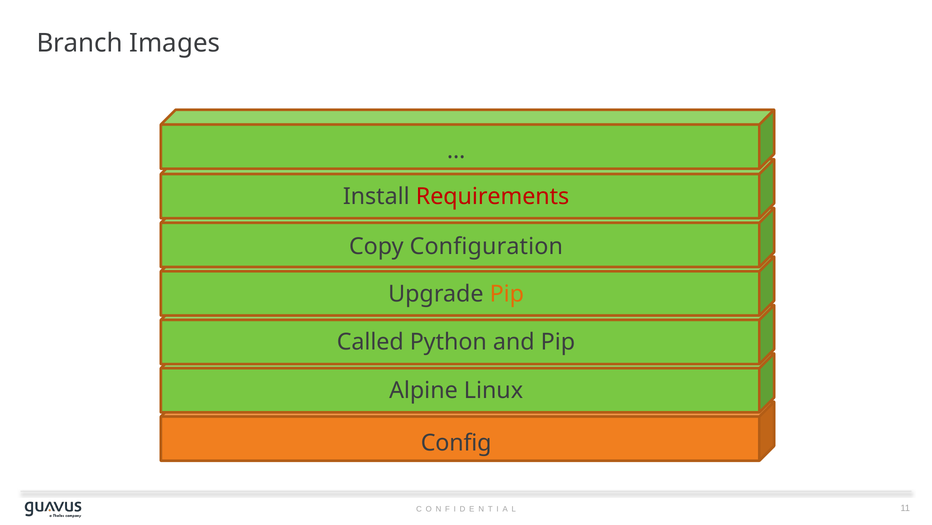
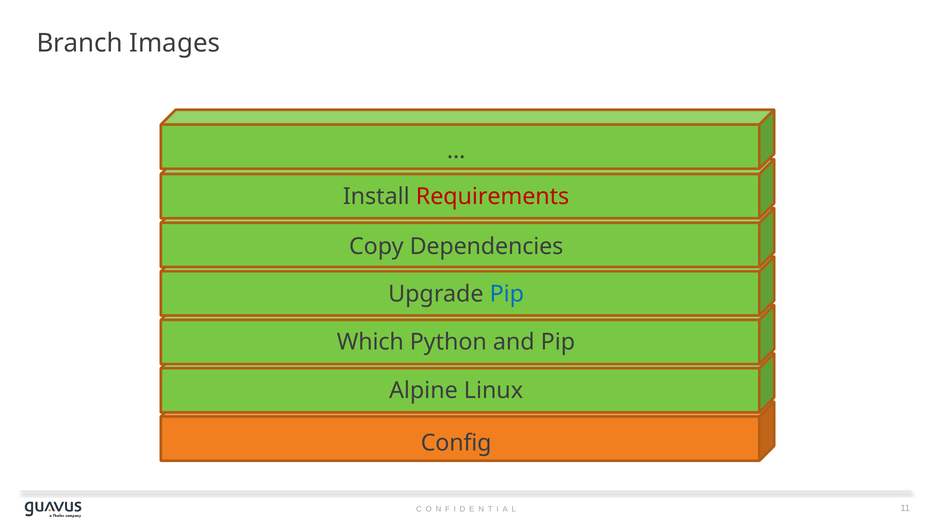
Configuration: Configuration -> Dependencies (486, 246)
Pip colour: orange -> blue (507, 293)
Called: Called -> Which (370, 342)
